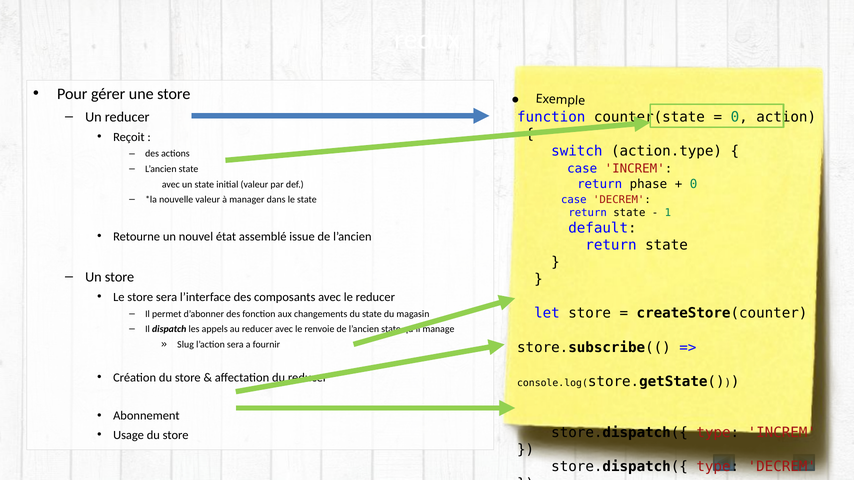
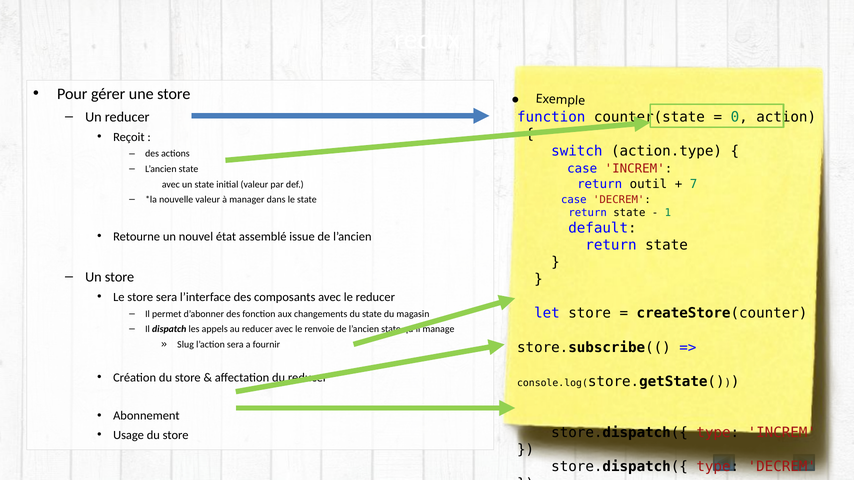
phase: phase -> outil (648, 184)
0: 0 -> 7 (694, 184)
